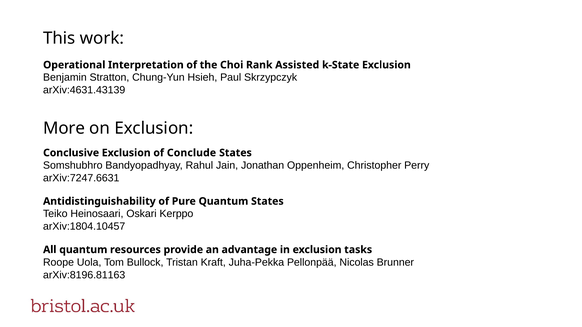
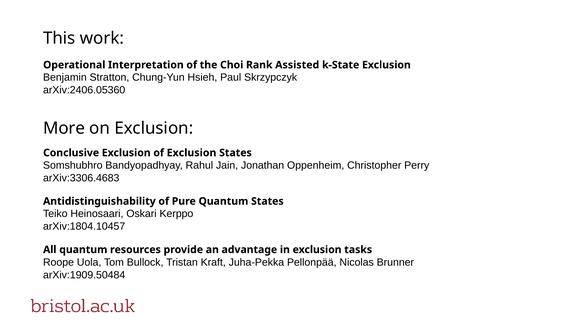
arXiv:4631.43139: arXiv:4631.43139 -> arXiv:2406.05360 (84, 90)
of Conclude: Conclude -> Exclusion (191, 153)
arXiv:7247.6631: arXiv:7247.6631 -> arXiv:3306.4683 (81, 178)
arXiv:8196.81163: arXiv:8196.81163 -> arXiv:1909.50484 (84, 275)
